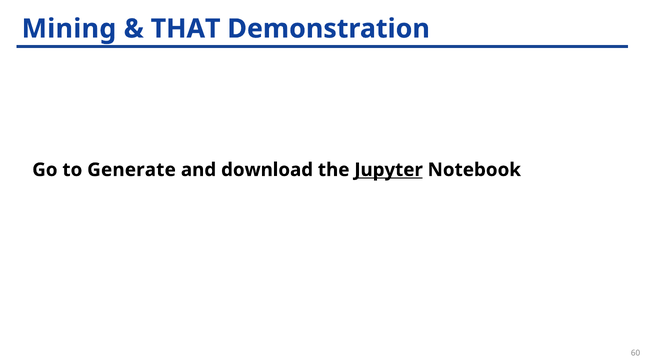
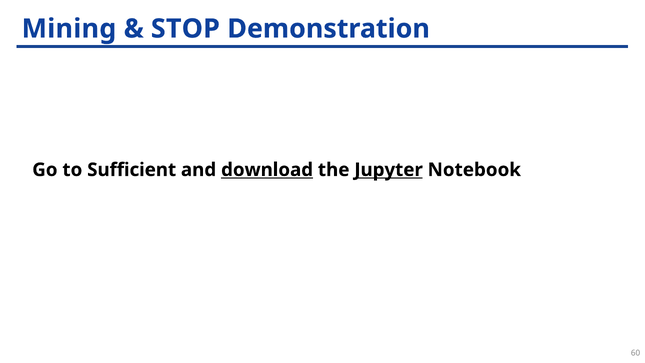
THAT: THAT -> STOP (185, 29)
Generate: Generate -> Sufficient (132, 170)
download underline: none -> present (267, 170)
